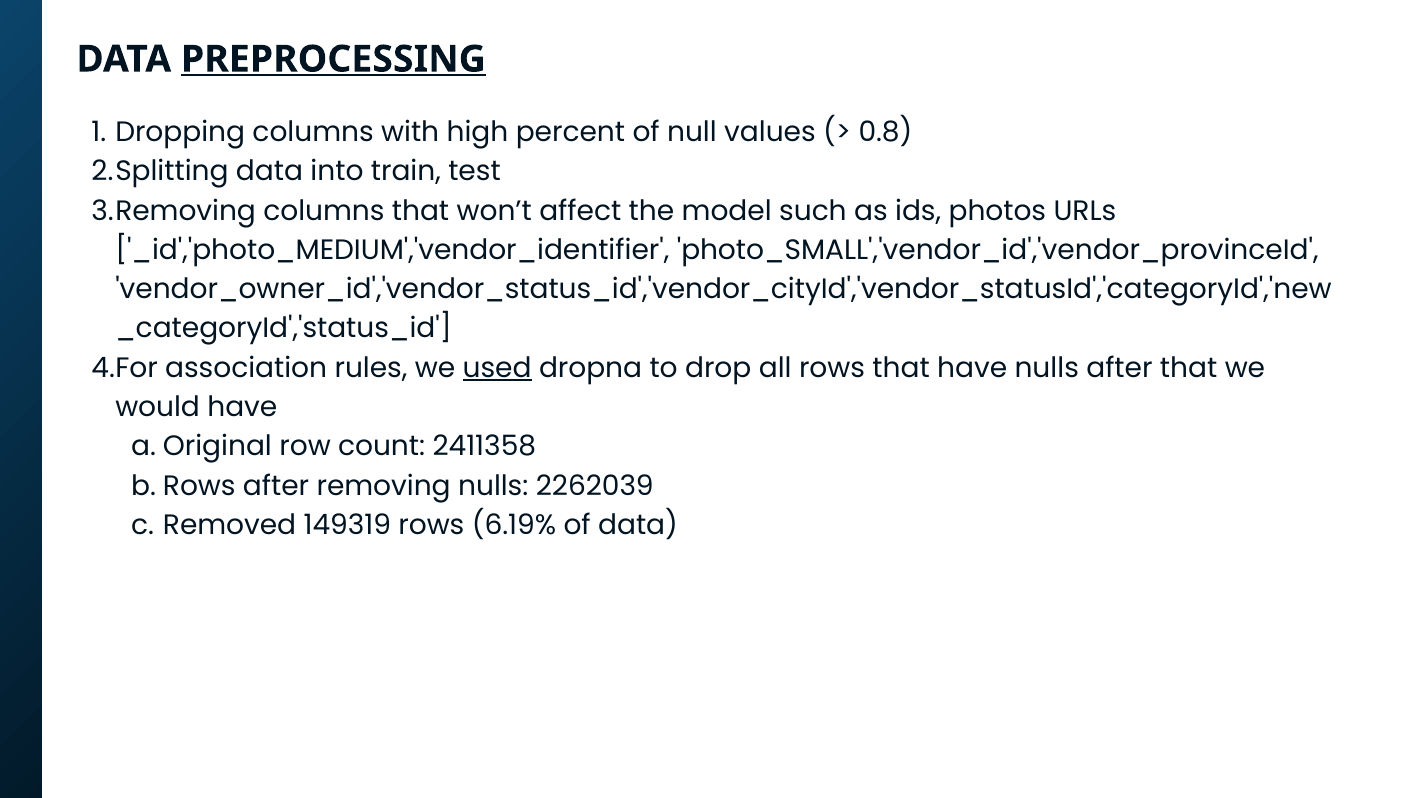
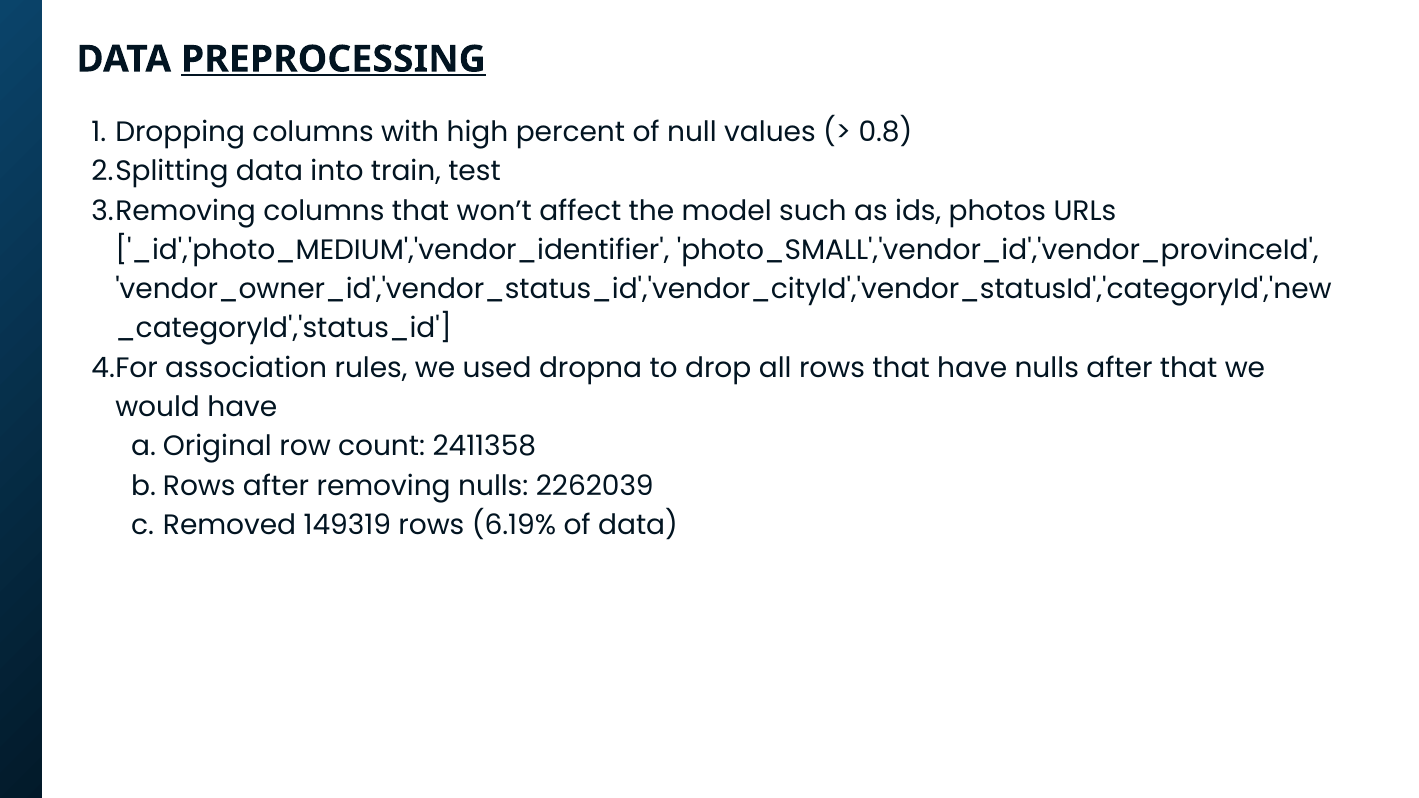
used underline: present -> none (497, 368)
